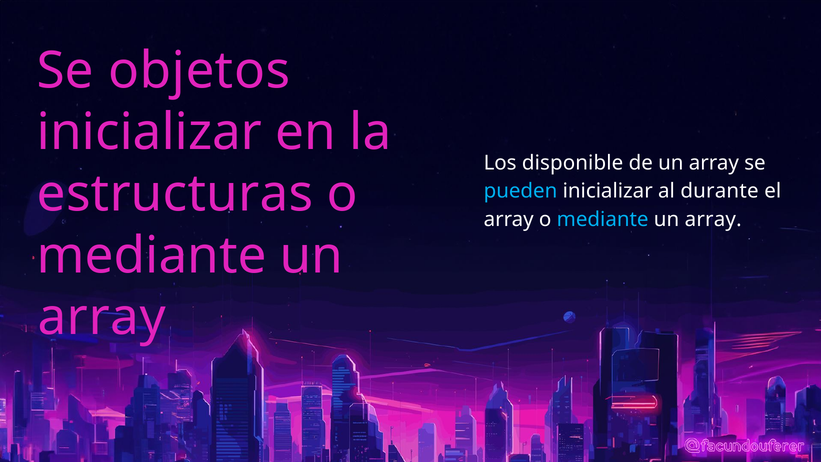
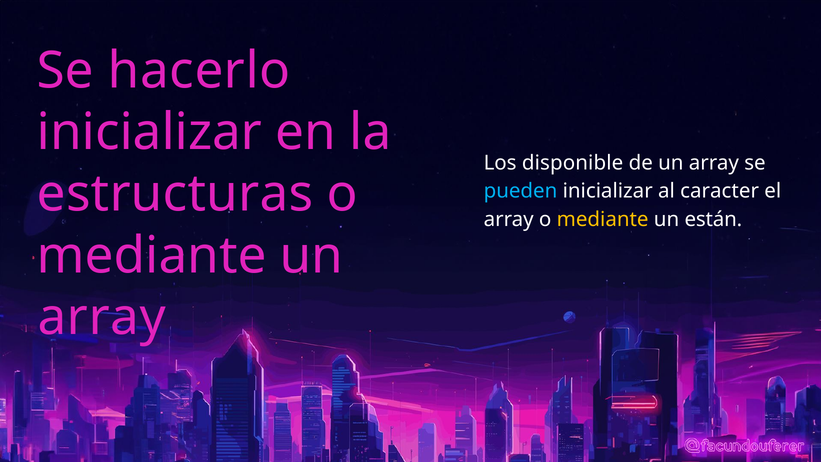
objetos: objetos -> hacerlo (199, 71)
durante: durante -> caracter (720, 191)
mediante colour: light blue -> yellow (603, 219)
array: array -> están (713, 219)
